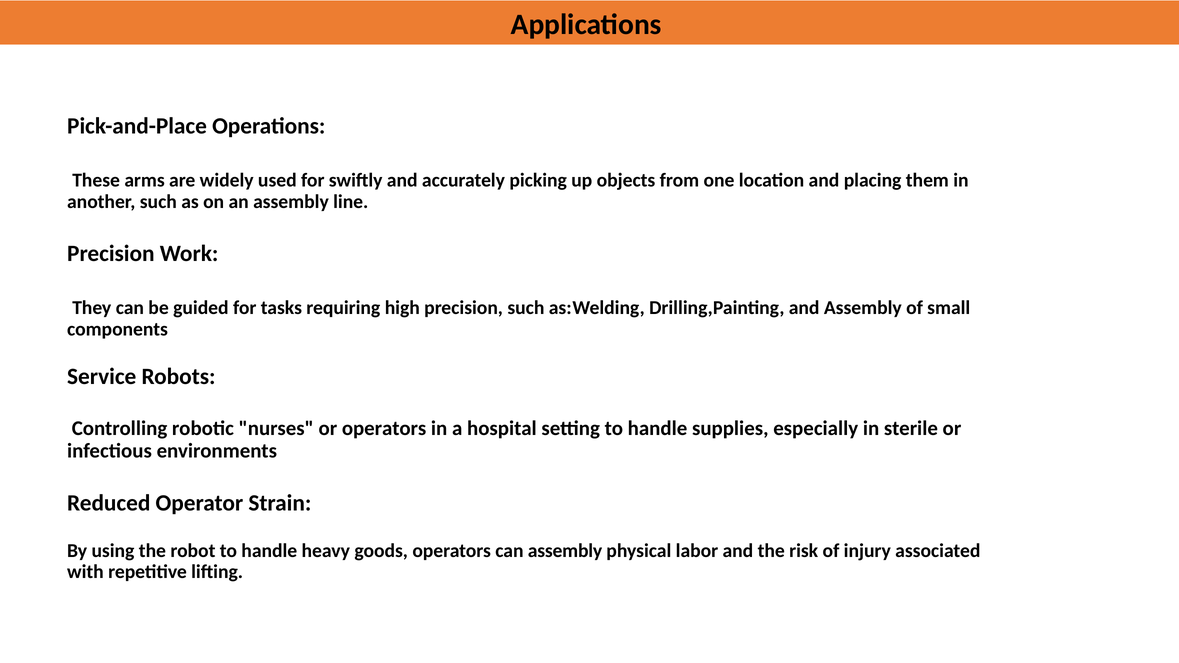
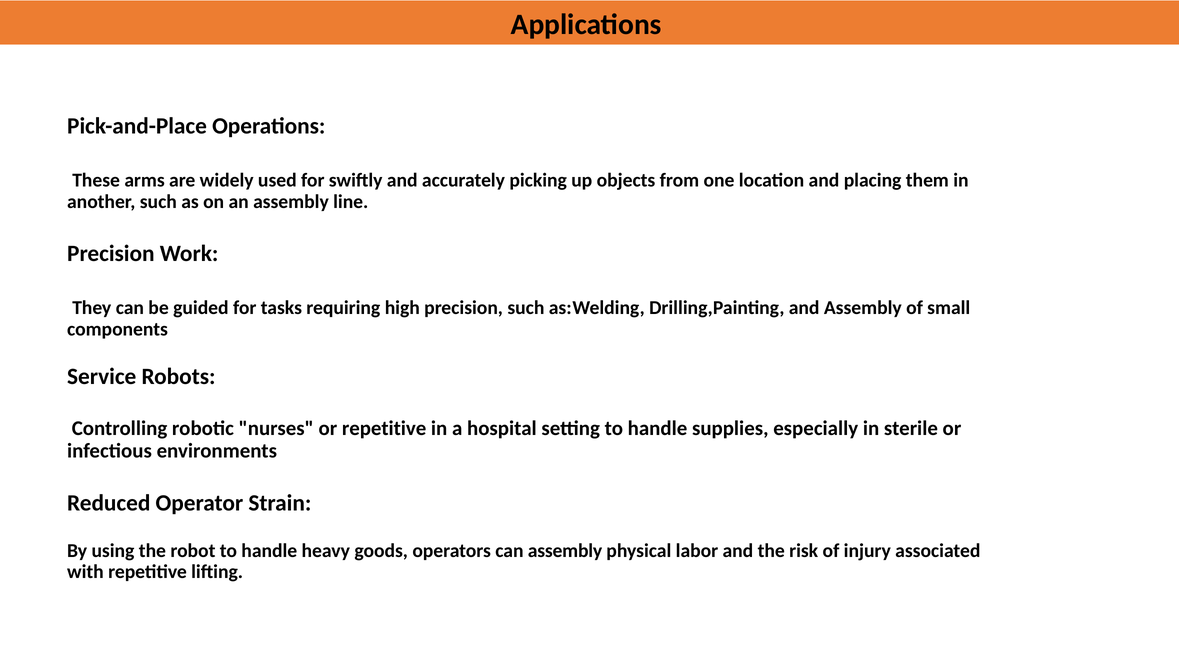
or operators: operators -> repetitive (384, 428)
